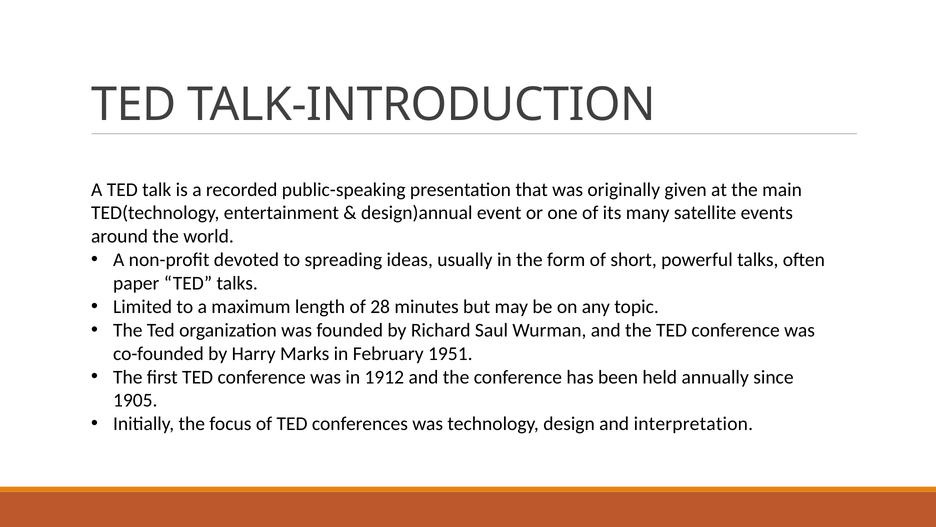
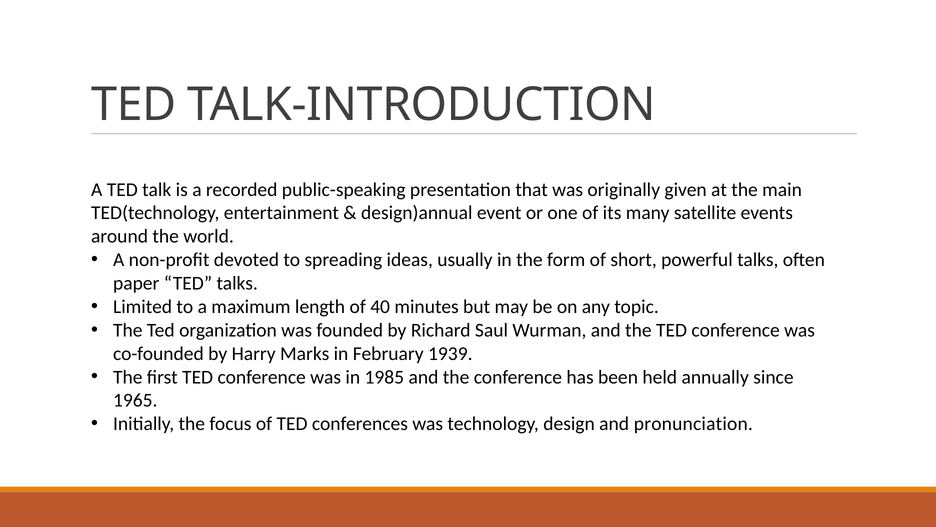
28: 28 -> 40 (380, 306)
1951: 1951 -> 1939 (450, 353)
1912: 1912 -> 1985 (384, 377)
1905: 1905 -> 1965 (135, 400)
interpretation: interpretation -> pronunciation (693, 424)
